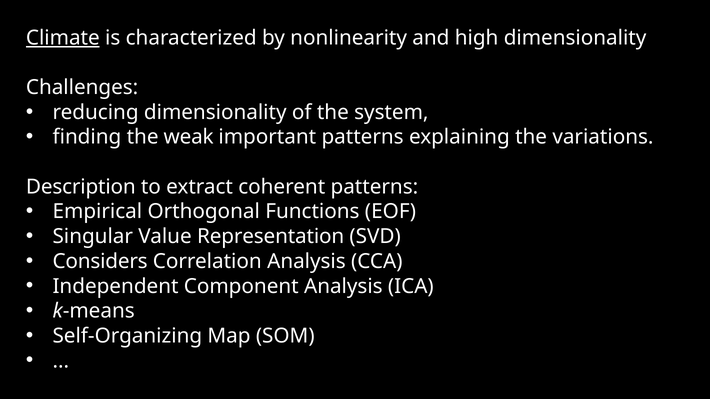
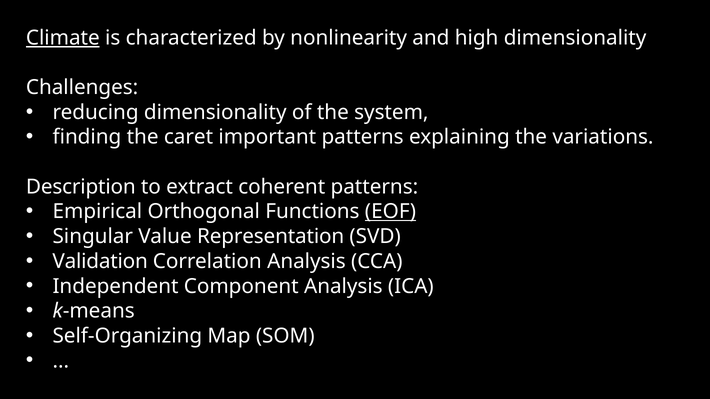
weak: weak -> caret (189, 137)
EOF underline: none -> present (390, 212)
Considers: Considers -> Validation (100, 262)
